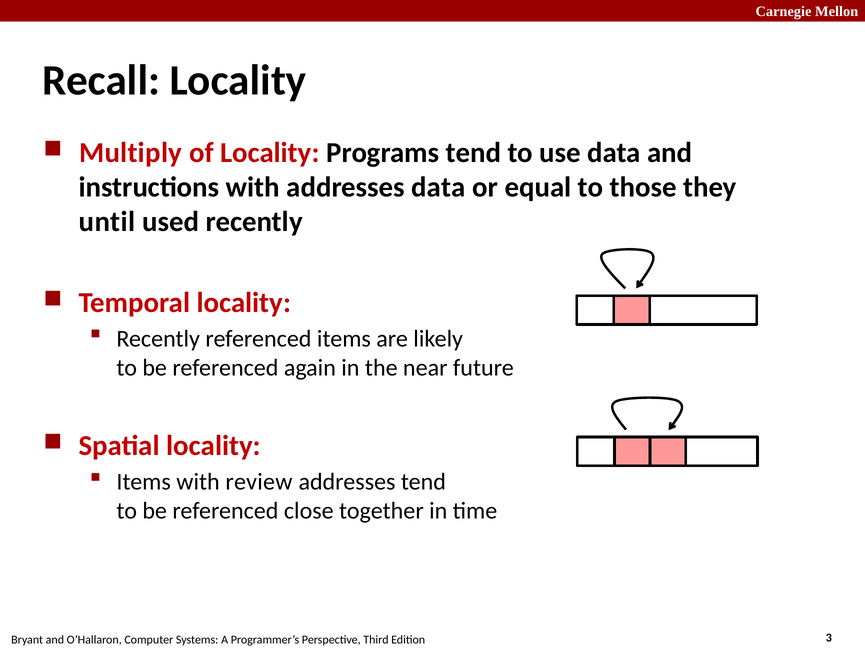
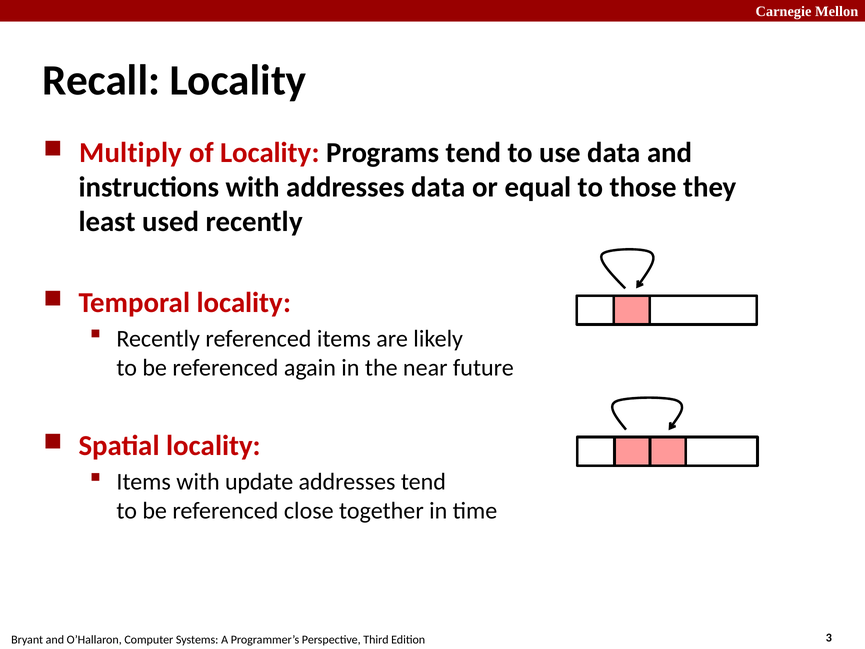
until: until -> least (107, 222)
review: review -> update (259, 482)
